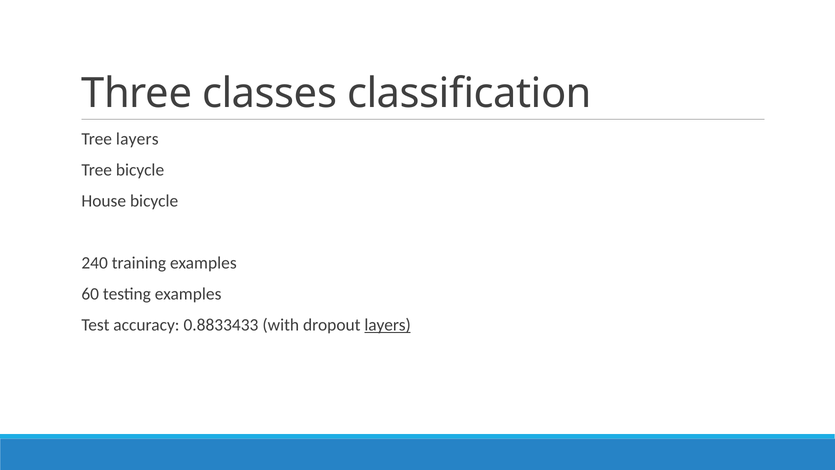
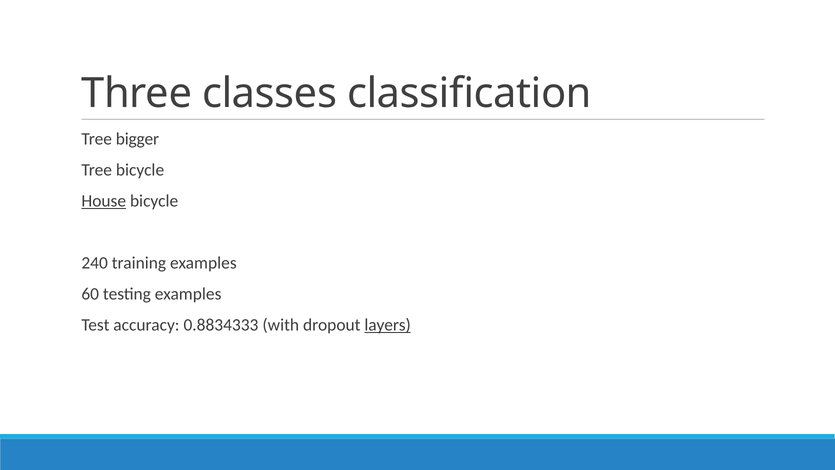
Tree layers: layers -> bigger (137, 139)
House underline: none -> present (104, 201)
0.8833433: 0.8833433 -> 0.8834333 (221, 325)
